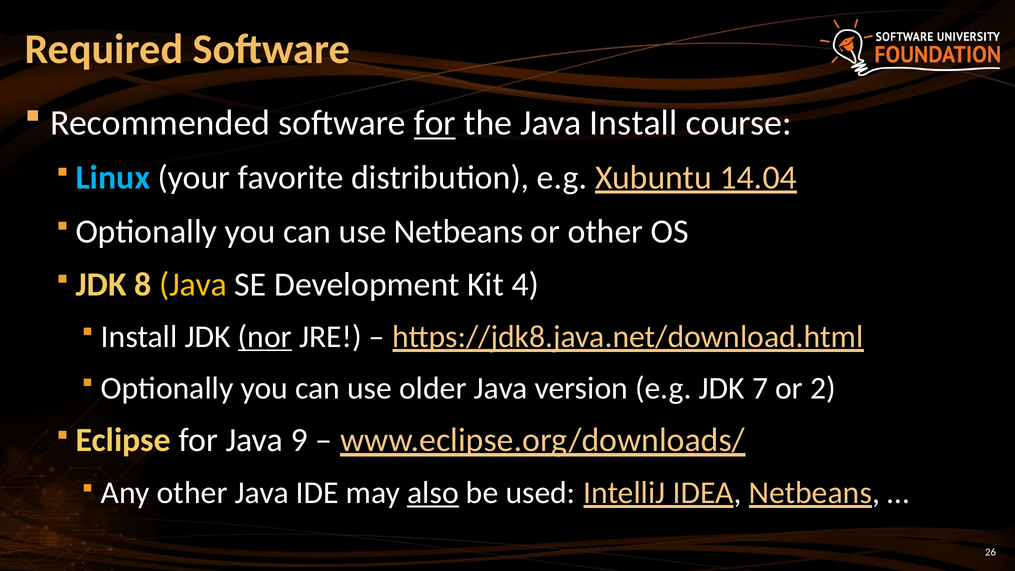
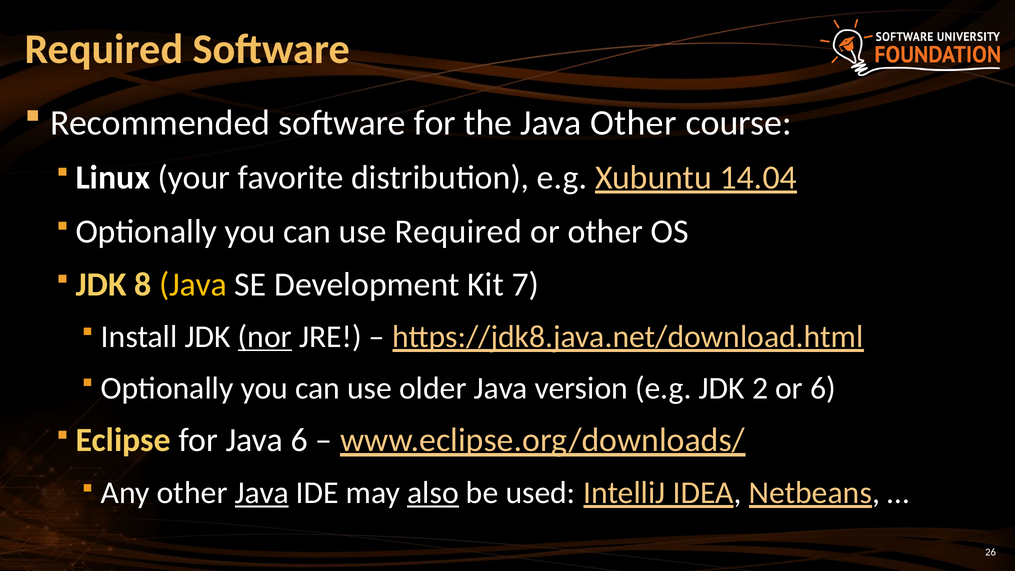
for underline: present -> none (435, 123)
Java Install: Install -> Other (633, 123)
Linux colour: light blue -> white (113, 177)
use Netbeans: Netbeans -> Required (458, 231)
4: 4 -> 7 (525, 285)
7: 7 -> 2 (760, 388)
or 2: 2 -> 6 (823, 388)
Java 9: 9 -> 6 (299, 440)
Java underline: none -> present (262, 493)
